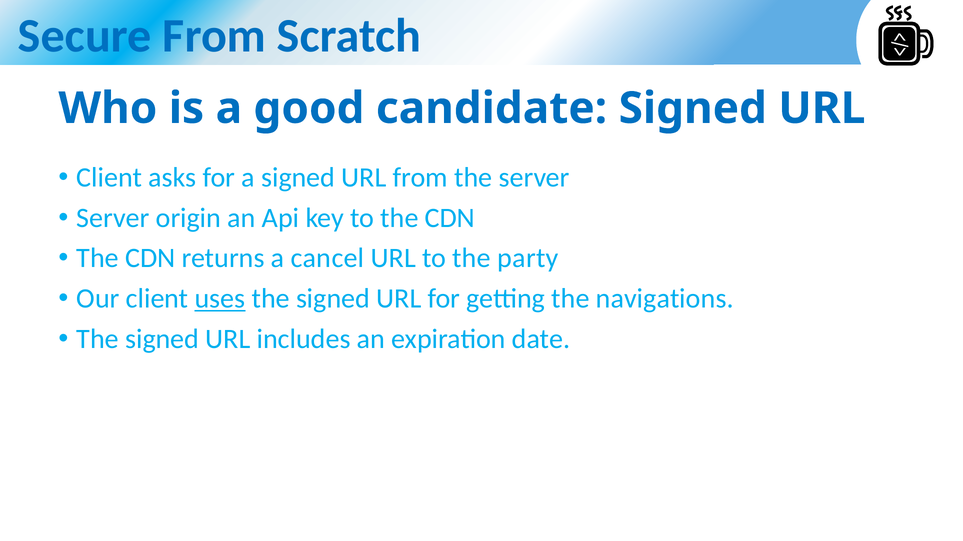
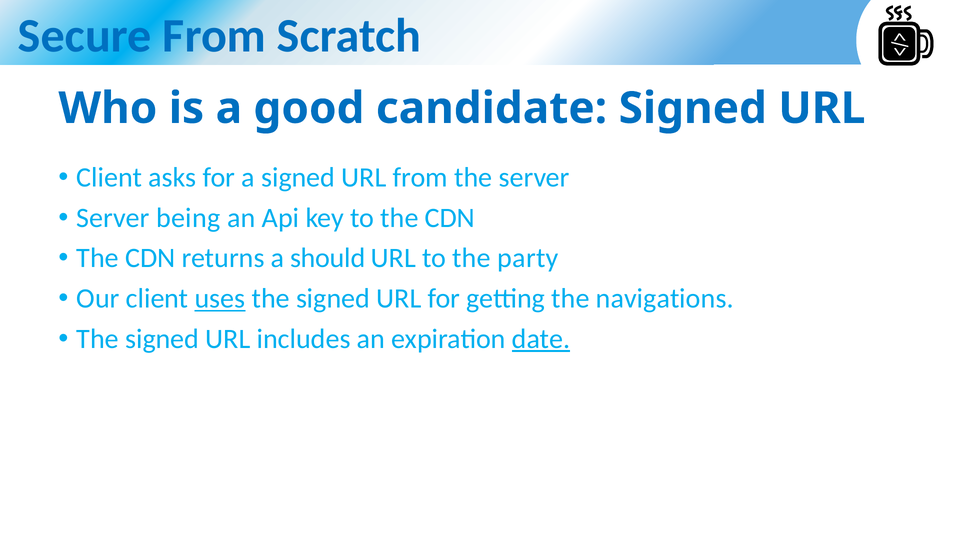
origin: origin -> being (188, 218)
cancel: cancel -> should (328, 259)
date underline: none -> present (541, 339)
